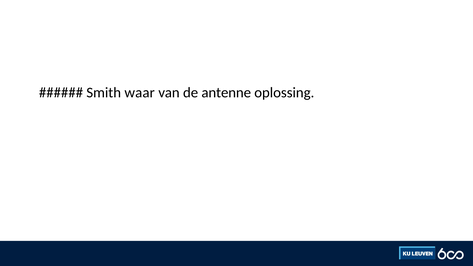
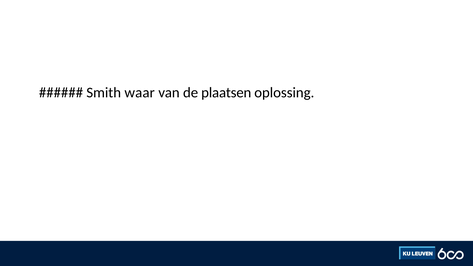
antenne: antenne -> plaatsen (226, 93)
